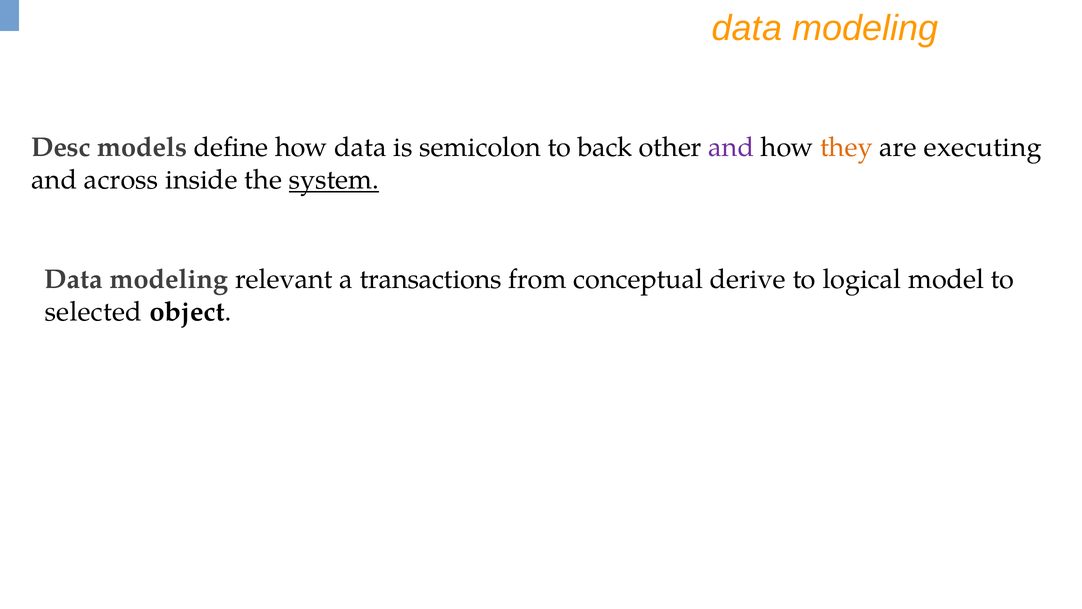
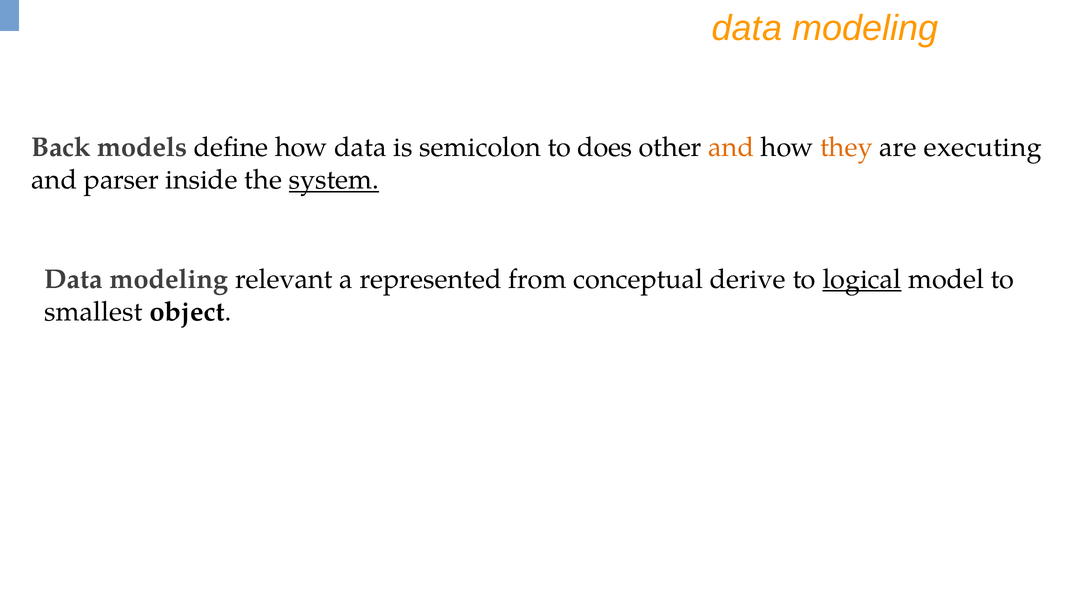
Desc: Desc -> Back (61, 147)
back: back -> does (605, 147)
and colour: purple -> orange (731, 147)
across: across -> parser (121, 180)
transactions: transactions -> represented (431, 279)
logical underline: none -> present (862, 279)
selected: selected -> smallest (93, 312)
